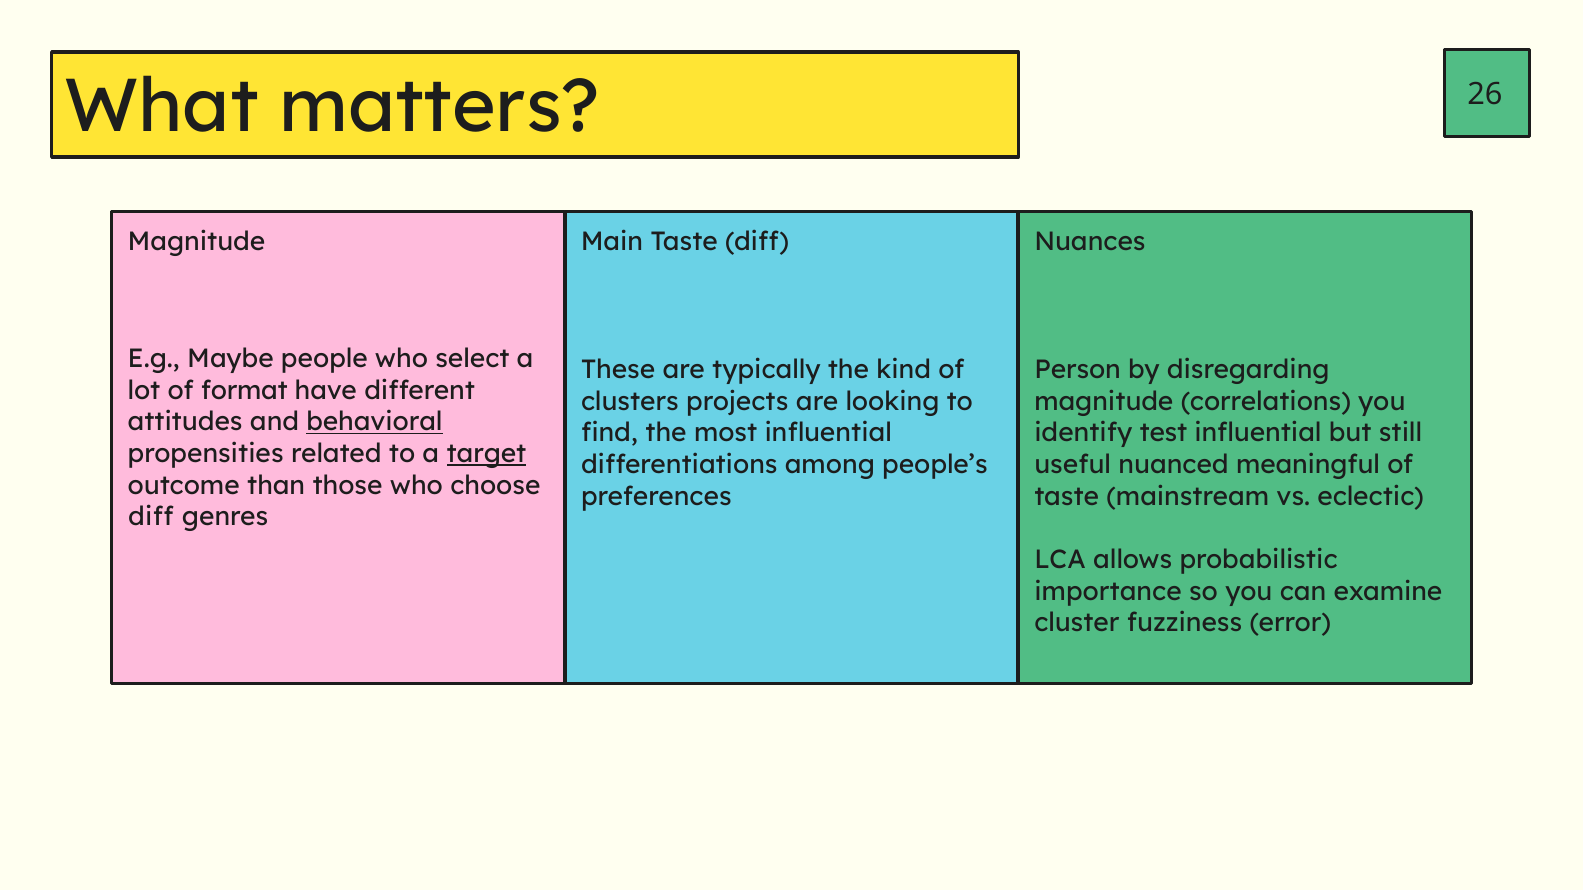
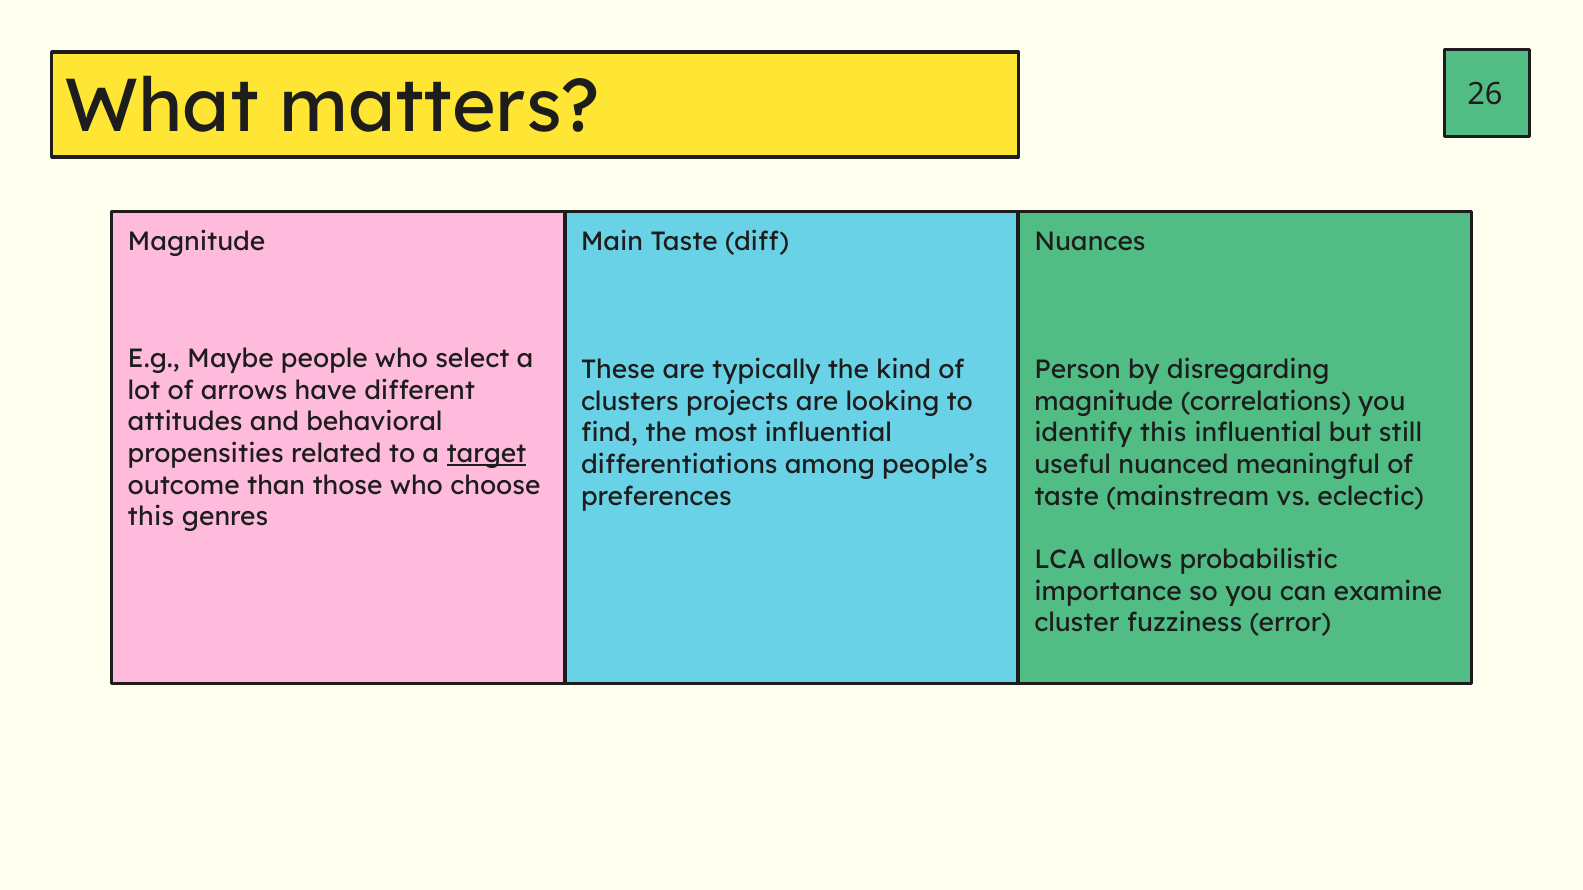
format: format -> arrows (244, 391)
behavioral underline: present -> none (374, 422)
identify test: test -> this (1163, 433)
diff: diff -> this (151, 517)
